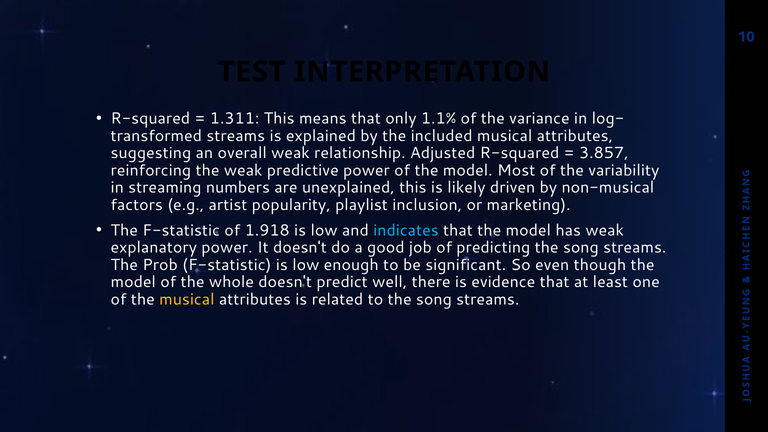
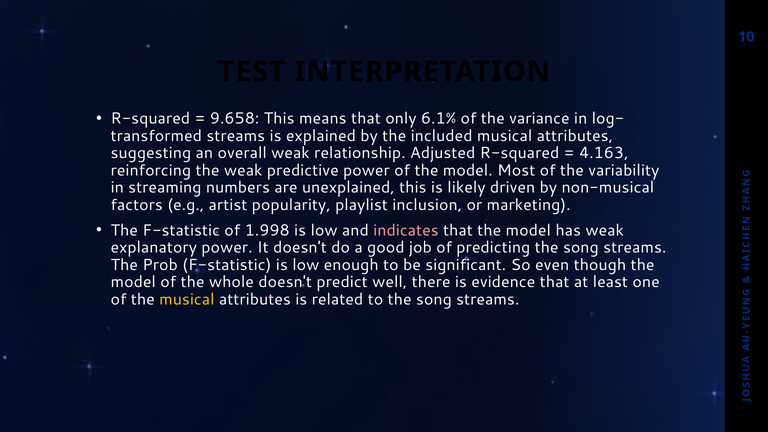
1.311: 1.311 -> 9.658 (235, 119)
1.1%: 1.1% -> 6.1% (439, 119)
3.857: 3.857 -> 4.163 (604, 153)
1.918: 1.918 -> 1.998 (267, 230)
indicates colour: light blue -> pink (406, 230)
